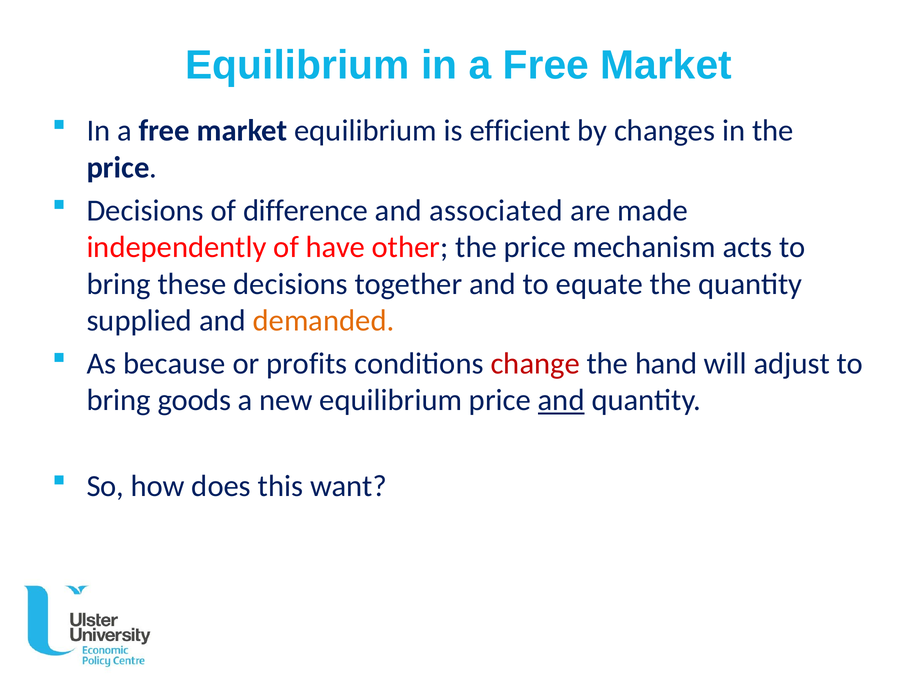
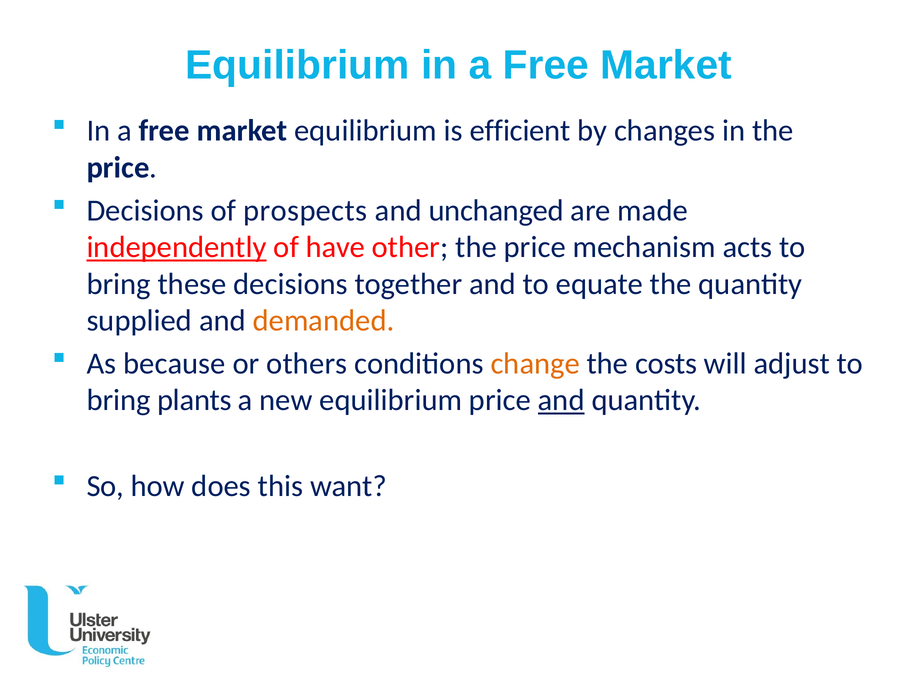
difference: difference -> prospects (305, 211)
associated: associated -> unchanged (496, 211)
independently underline: none -> present (176, 247)
profits: profits -> others (307, 364)
change colour: red -> orange (535, 364)
hand: hand -> costs (666, 364)
goods: goods -> plants (194, 400)
